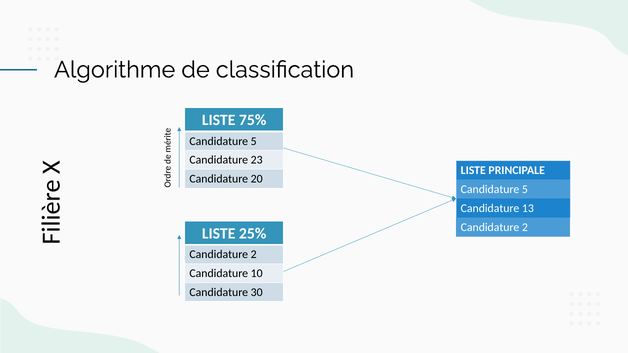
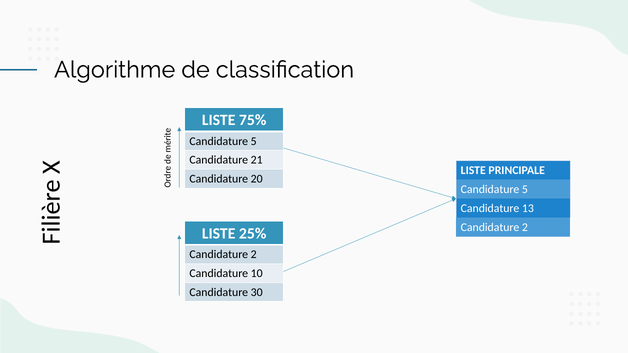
23: 23 -> 21 (257, 160)
